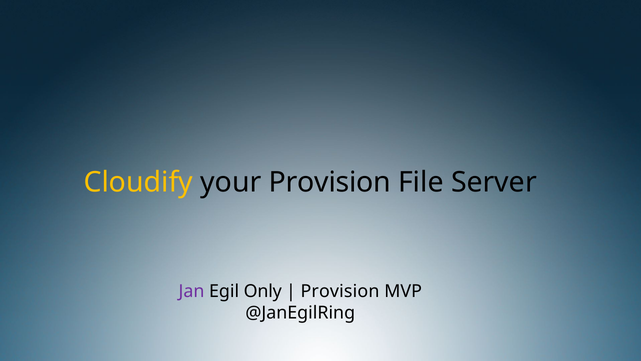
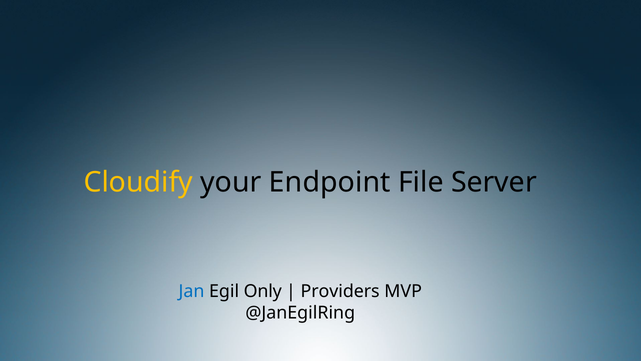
your Provision: Provision -> Endpoint (330, 182)
Jan colour: purple -> blue (191, 291)
Provision: Provision -> Providers (340, 291)
